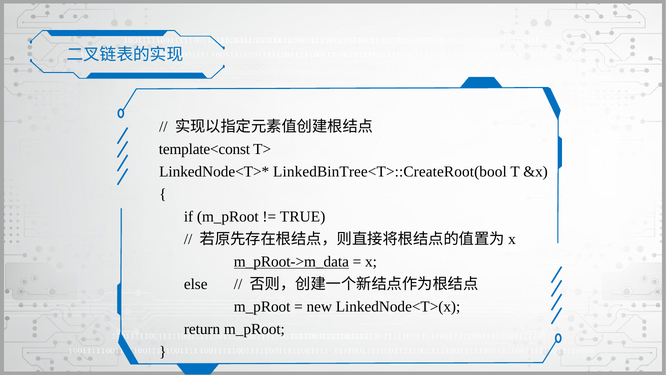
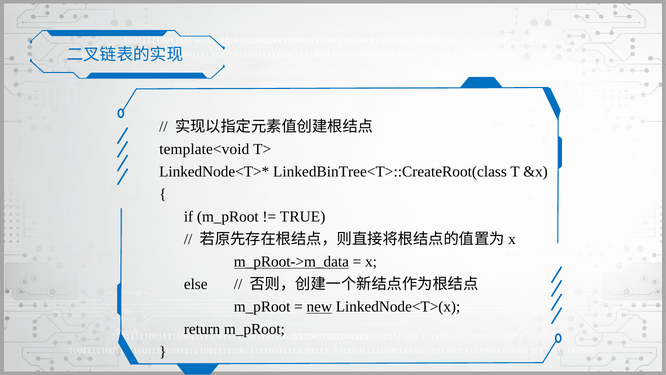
template<const: template<const -> template<void (204, 149)
LinkedBinTree<T>::CreateRoot(bool: LinkedBinTree<T>::CreateRoot(bool -> LinkedBinTree<T>::CreateRoot(class (390, 171)
new underline: none -> present (319, 306)
